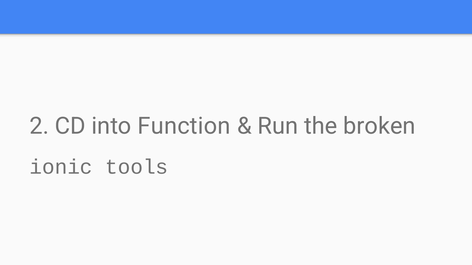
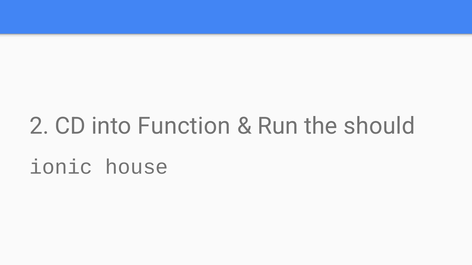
broken: broken -> should (379, 126)
tools: tools -> house (137, 167)
